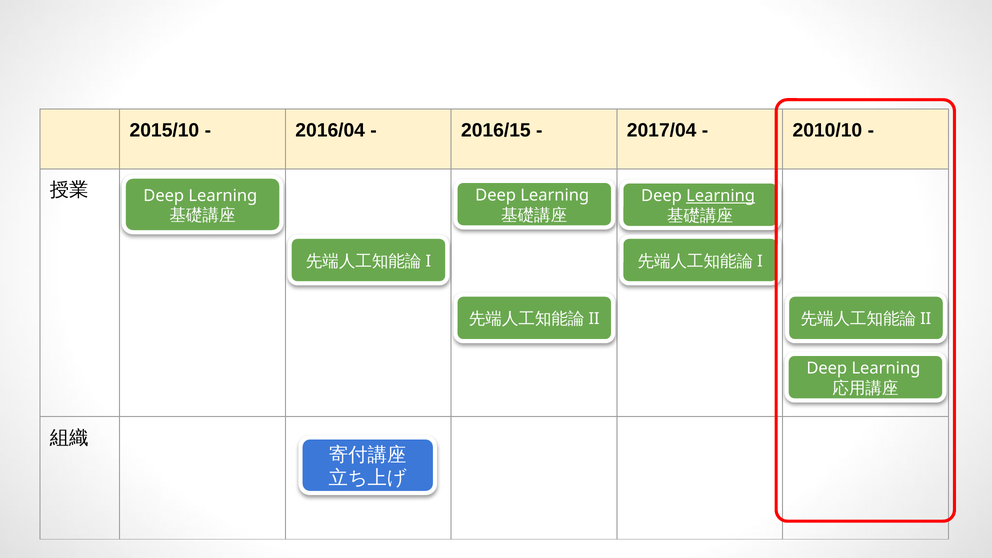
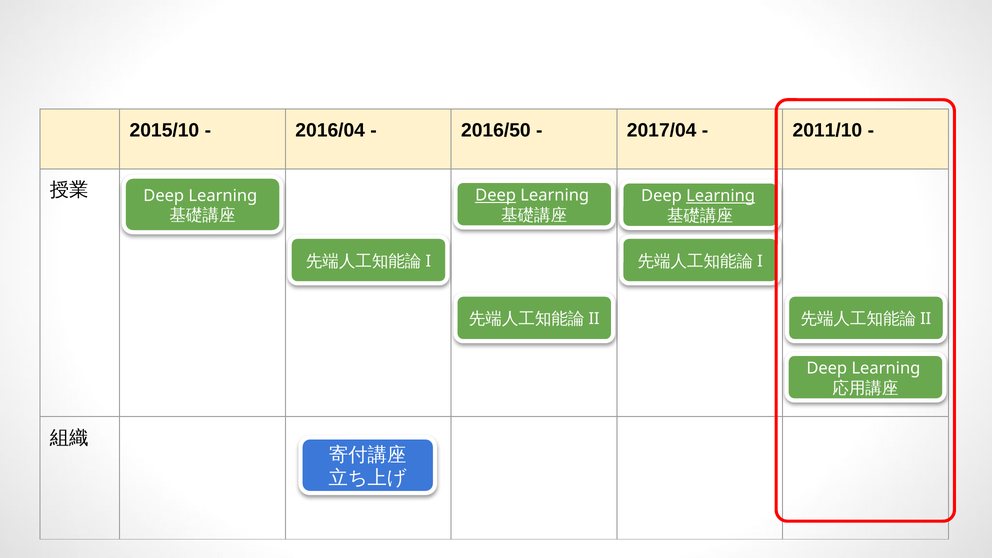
2016/15: 2016/15 -> 2016/50 (496, 130)
2010/10: 2010/10 -> 2011/10 (827, 130)
Deep underline: none -> present (496, 195)
